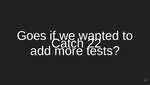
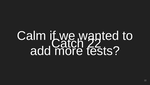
Goes: Goes -> Calm (32, 36)
